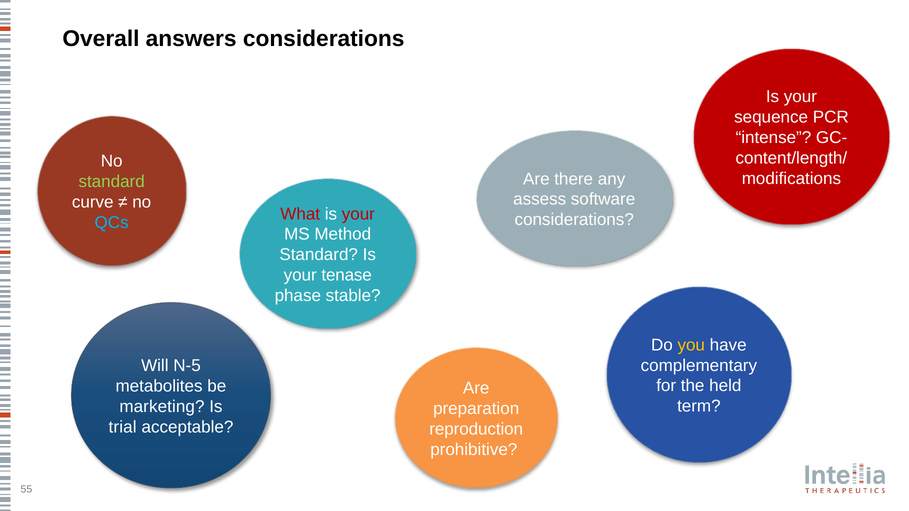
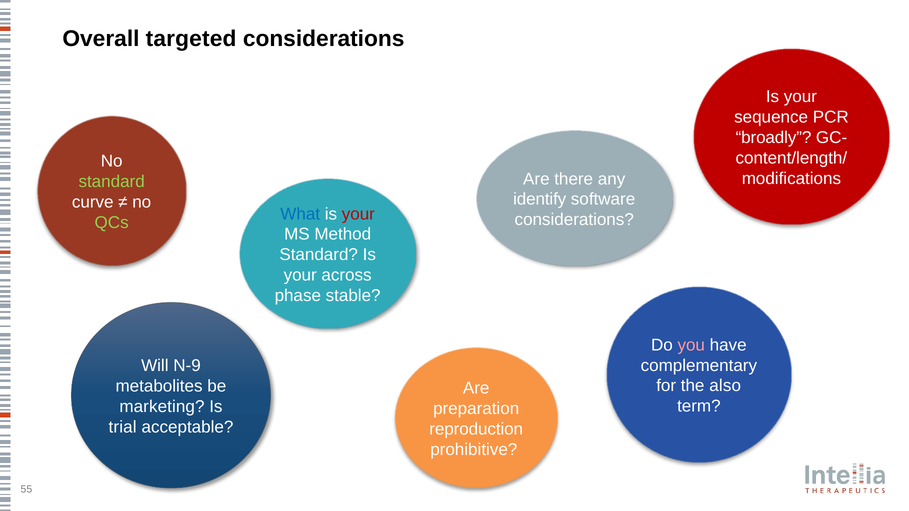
answers: answers -> targeted (191, 39)
intense: intense -> broadly (773, 138)
assess: assess -> identify (540, 199)
What colour: red -> blue (300, 214)
QCs colour: light blue -> light green (112, 223)
tenase: tenase -> across (347, 275)
you colour: yellow -> pink (691, 345)
N-5: N-5 -> N-9 (187, 366)
held: held -> also (725, 386)
